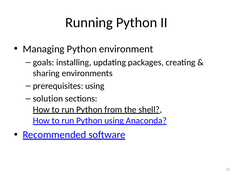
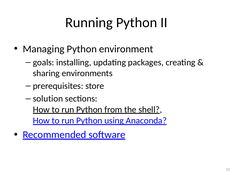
prerequisites using: using -> store (95, 86)
